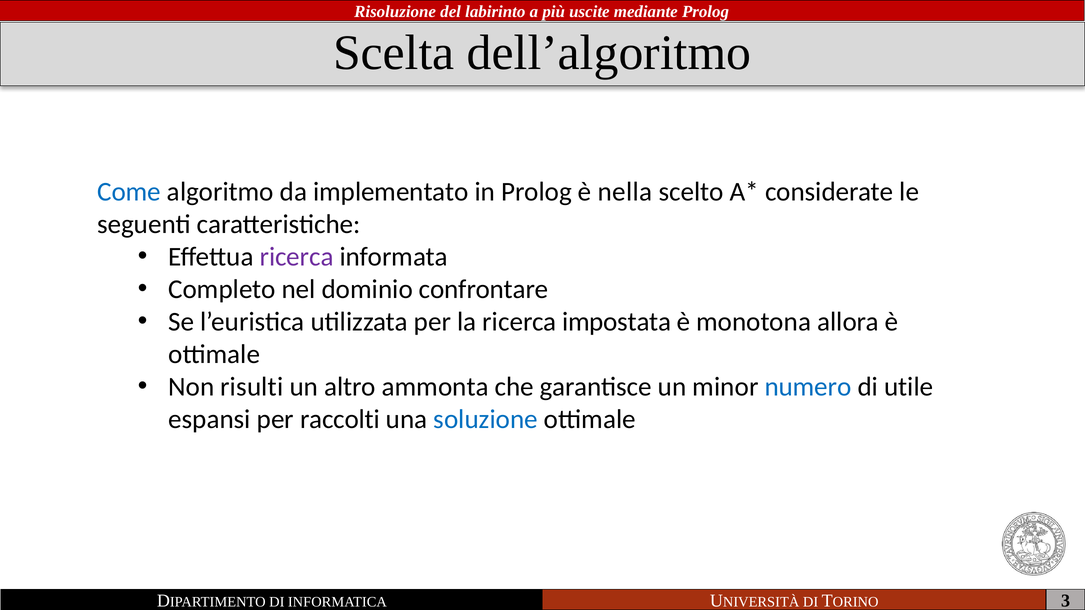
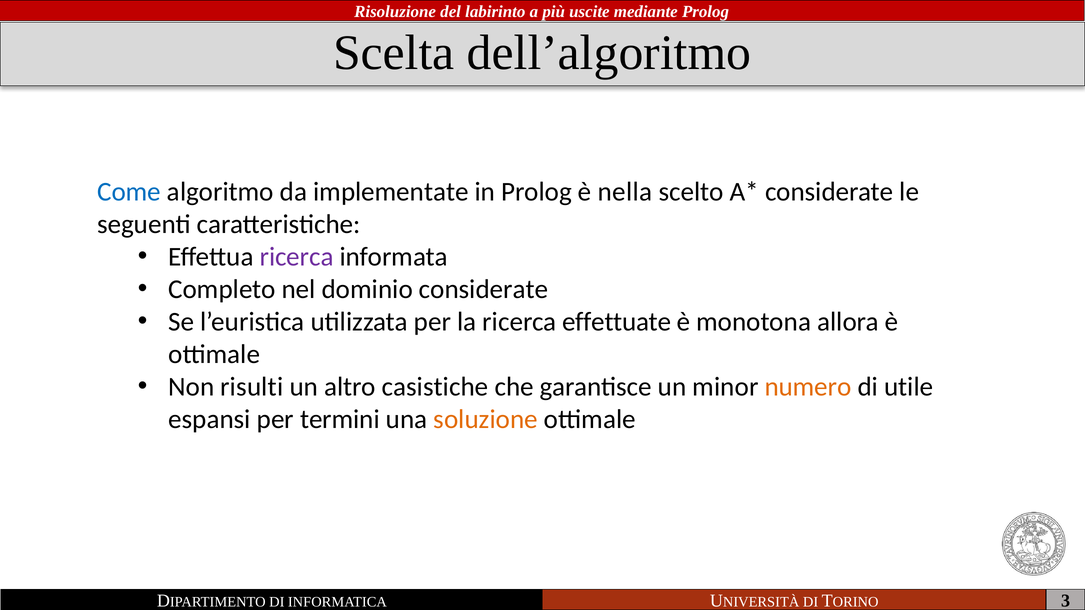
implementato: implementato -> implementate (391, 192)
dominio confrontare: confrontare -> considerate (484, 289)
impostata: impostata -> effettuate (617, 322)
ammonta: ammonta -> casistiche (435, 387)
numero colour: blue -> orange (808, 387)
raccolti: raccolti -> termini (340, 420)
soluzione colour: blue -> orange (486, 420)
